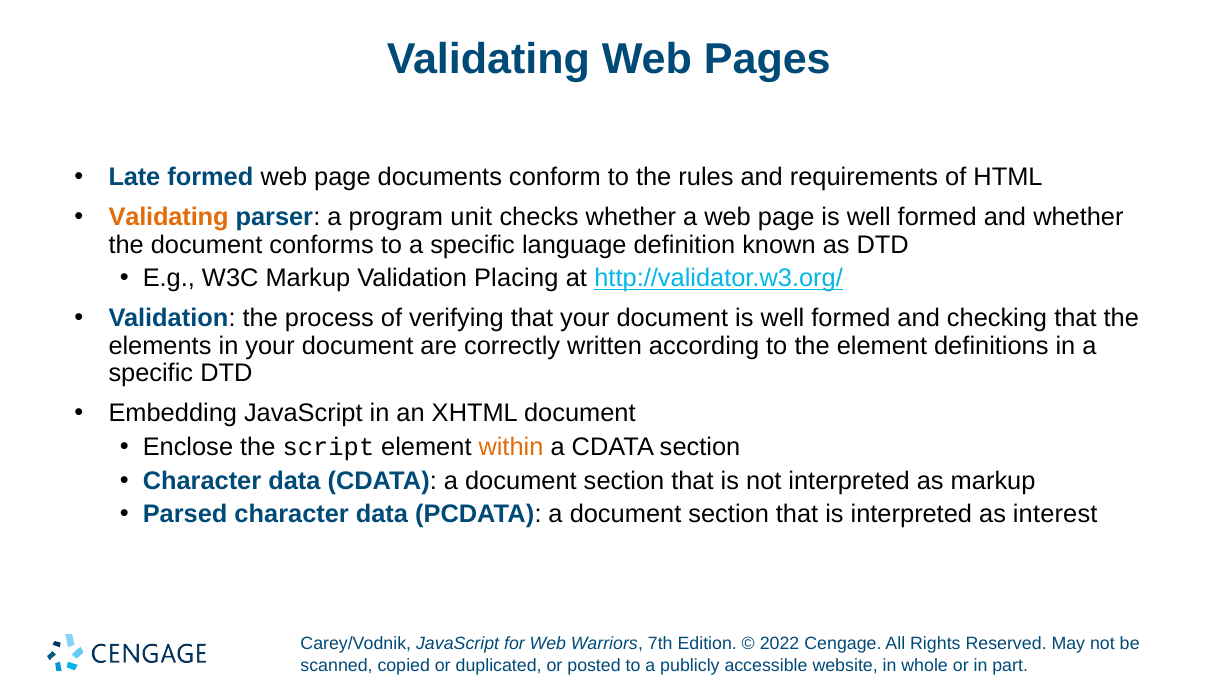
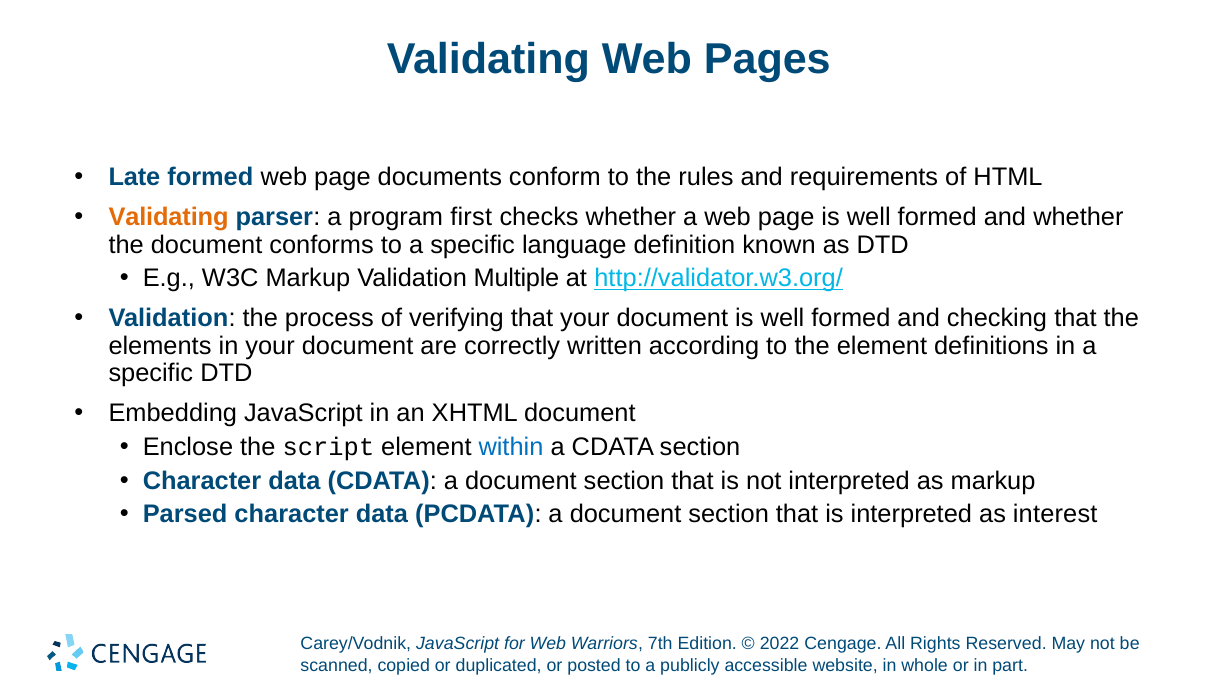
unit: unit -> first (471, 217)
Placing: Placing -> Multiple (517, 278)
within colour: orange -> blue (511, 447)
